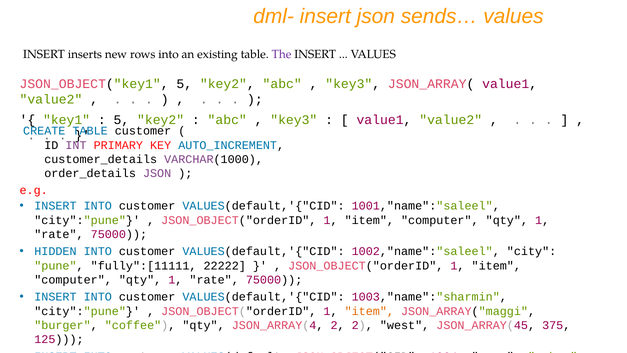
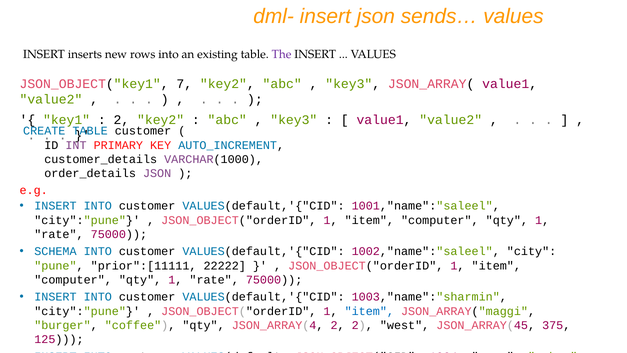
JSON_OBJECT("key1 5: 5 -> 7 (184, 84)
5: 5 -> 2 (121, 120)
HIDDEN: HIDDEN -> SCHEMA (55, 251)
fully":[11111: fully":[11111 -> prior":[11111 (144, 265)
item colour: orange -> blue (369, 311)
